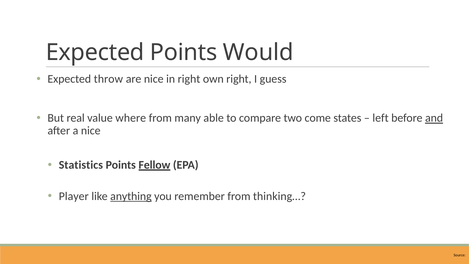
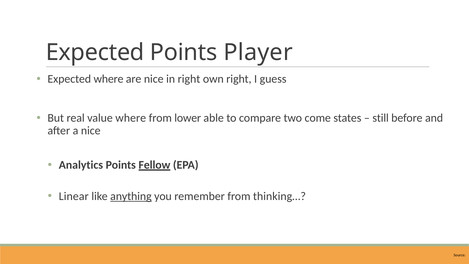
Would: Would -> Player (258, 53)
Expected throw: throw -> where (109, 79)
many: many -> lower (188, 118)
left: left -> still (381, 118)
and underline: present -> none (434, 118)
Statistics: Statistics -> Analytics (81, 165)
Player: Player -> Linear (74, 196)
